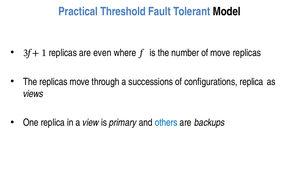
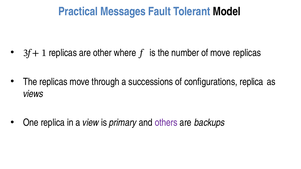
Threshold: Threshold -> Messages (123, 11)
even: even -> other (102, 53)
others colour: blue -> purple (166, 123)
